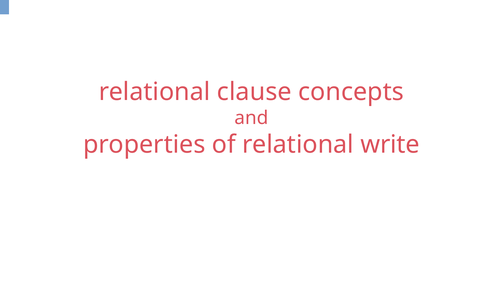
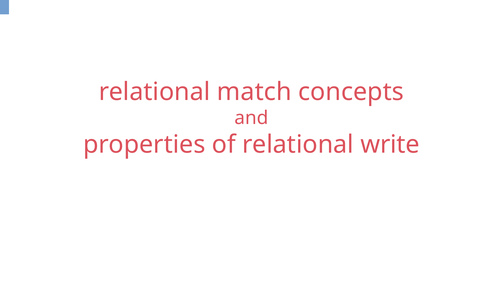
clause: clause -> match (254, 92)
